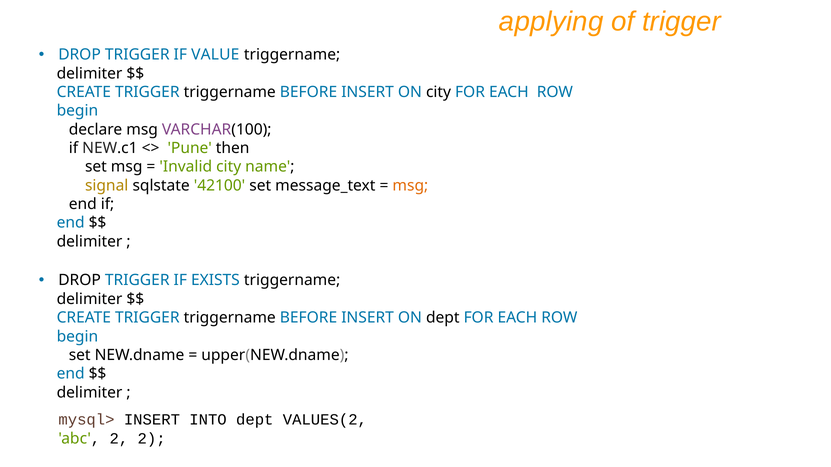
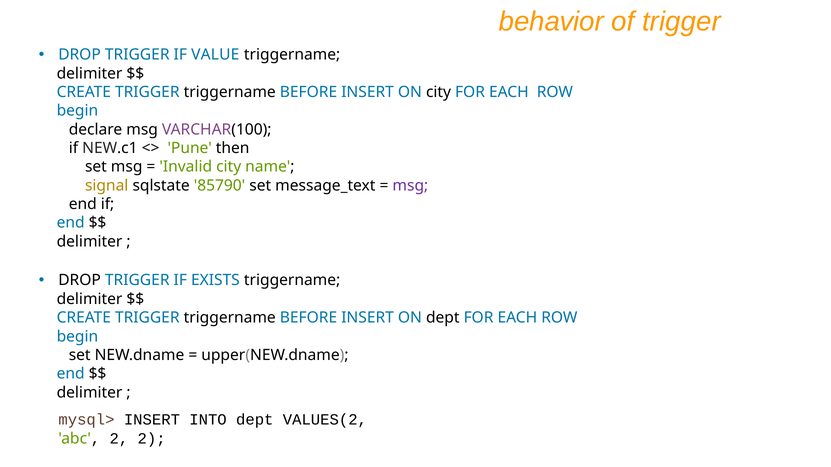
applying: applying -> behavior (551, 22)
42100: 42100 -> 85790 (220, 186)
msg colour: orange -> purple (410, 186)
